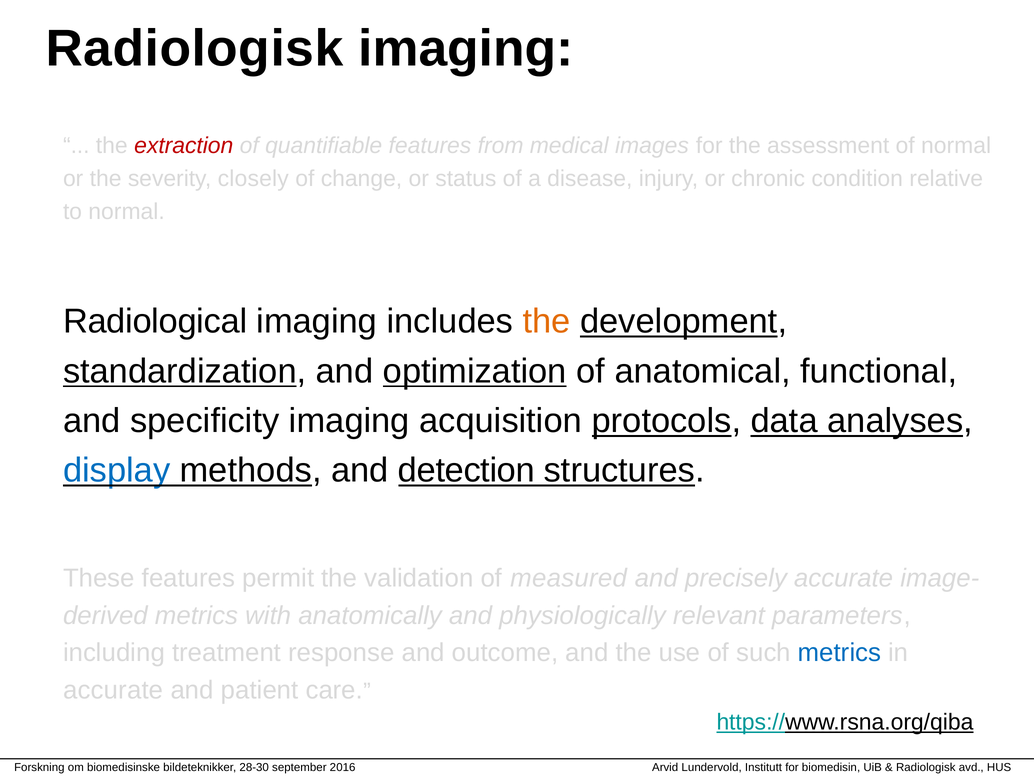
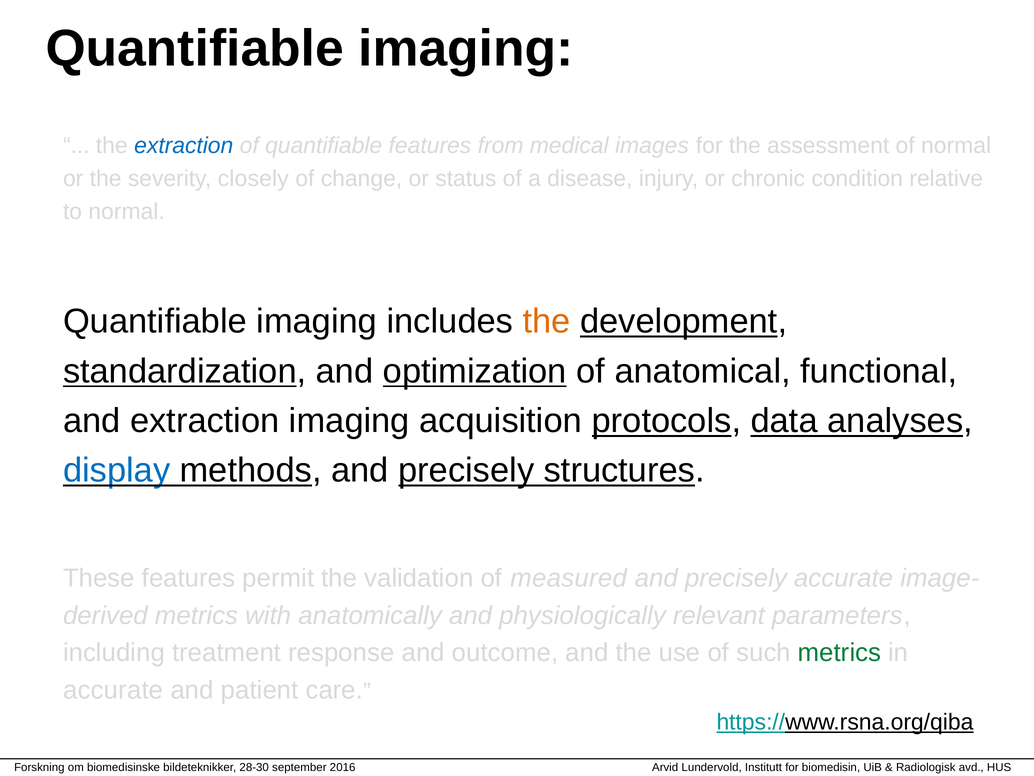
Radiologisk: Radiologisk -> Quantifiable (195, 49)
extraction colour: red -> blue (184, 145)
Radiological: Radiological -> Quantifiable (155, 321)
and specificity: specificity -> extraction (205, 421)
methods and detection: detection -> precisely (466, 470)
metrics colour: blue -> green (840, 652)
